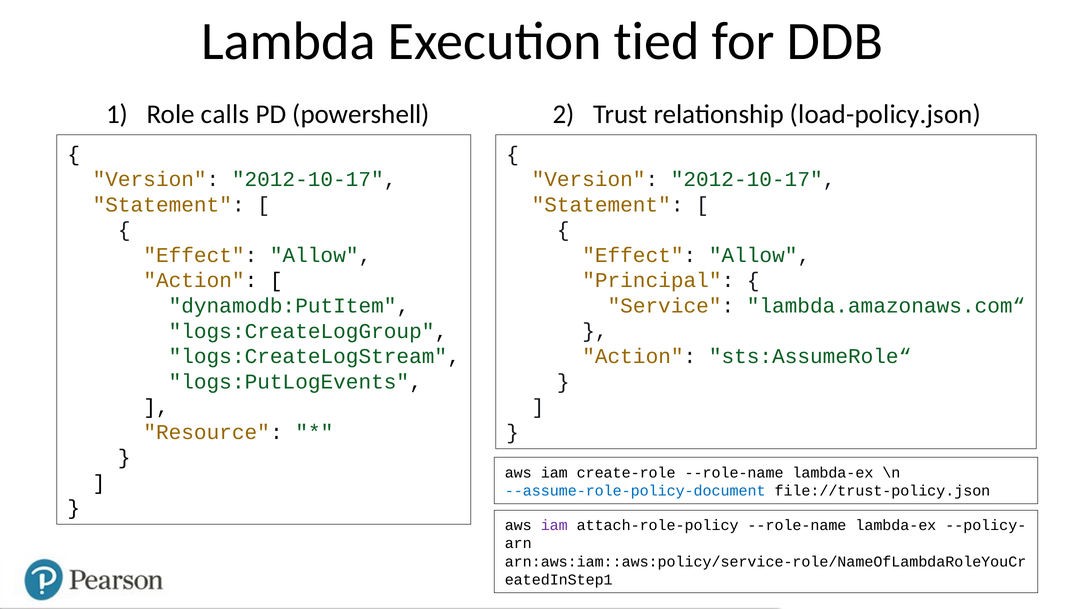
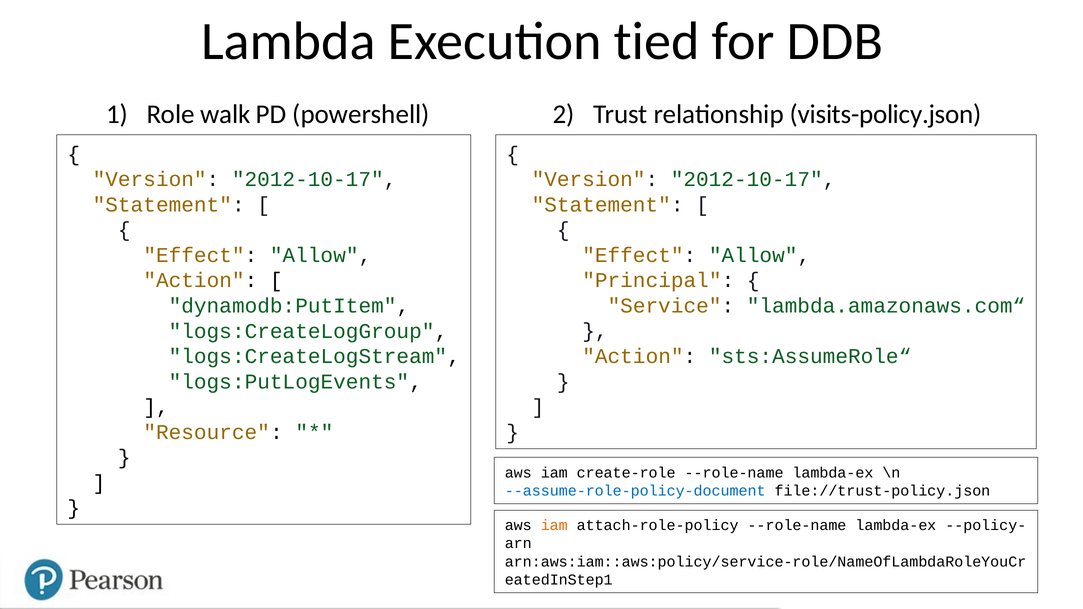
calls: calls -> walk (225, 114)
load-policy.json: load-policy.json -> visits-policy.json (886, 114)
iam colour: purple -> orange (554, 526)
